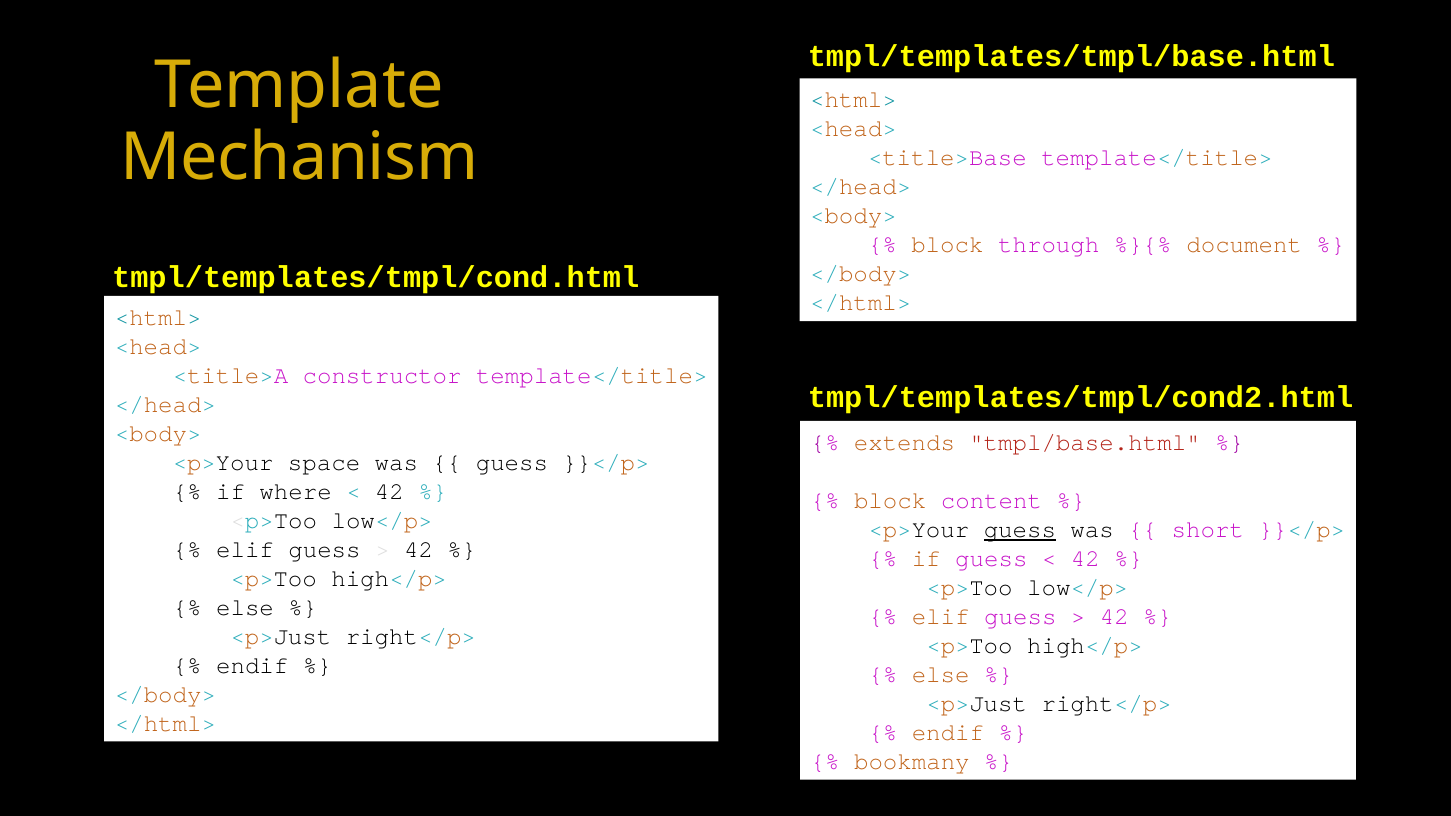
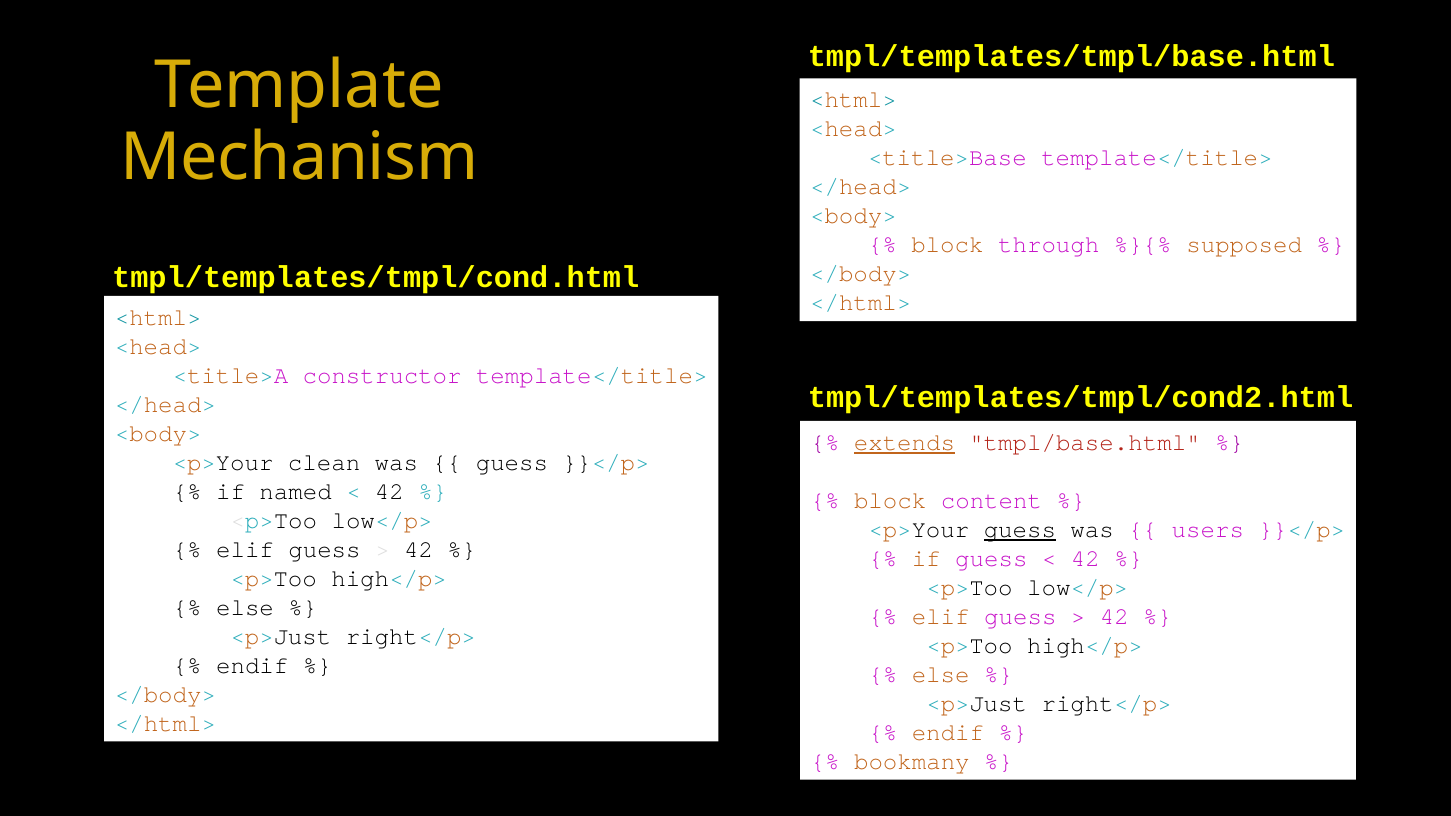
document: document -> supposed (1244, 245)
extends underline: none -> present (904, 443)
space: space -> clean (324, 462)
where: where -> named (296, 491)
short: short -> users (1208, 530)
